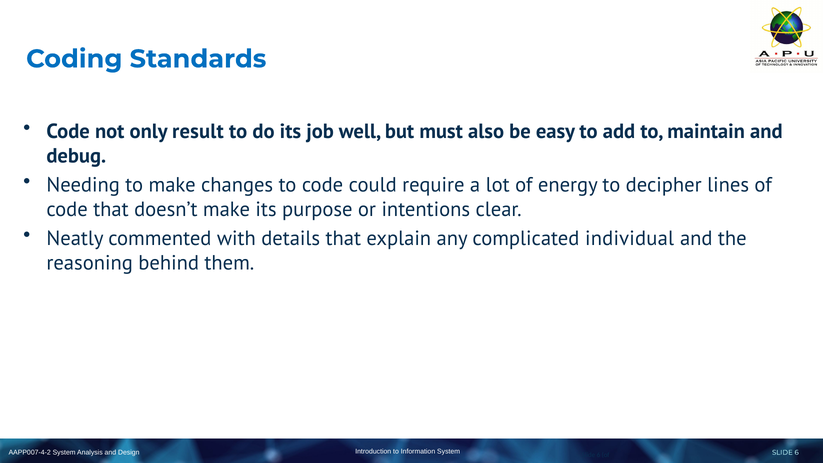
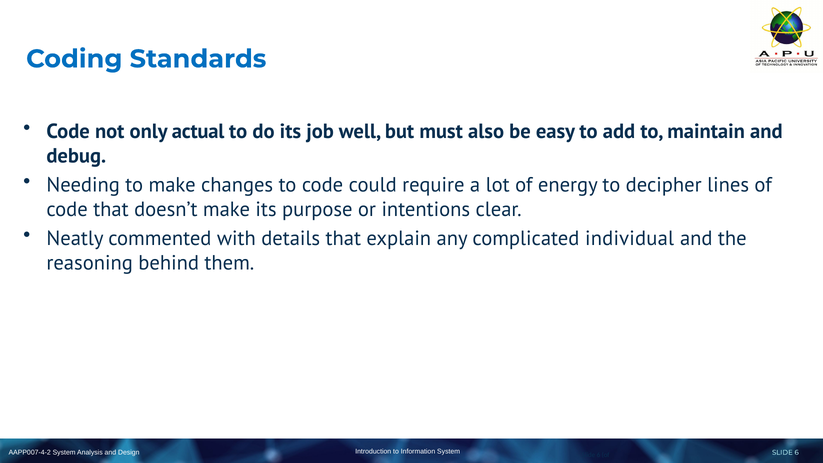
result: result -> actual (198, 131)
